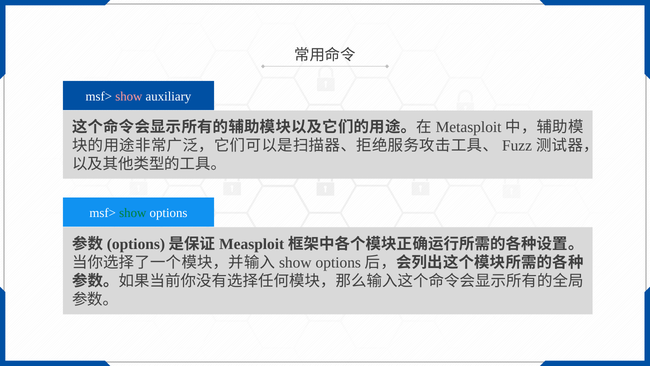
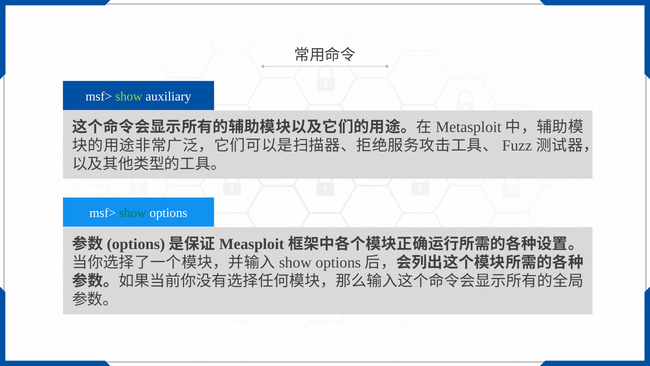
show colour: pink -> light green (129, 96)
